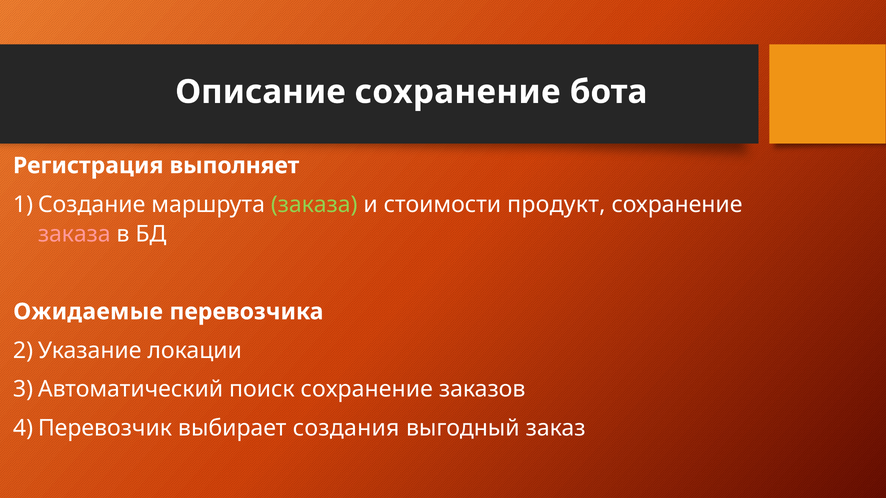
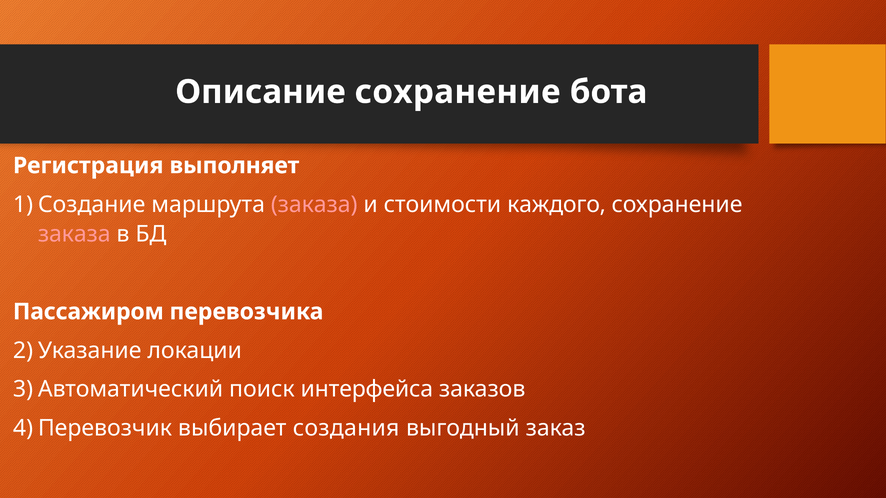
заказа colour: light green -> pink (314, 205)
продукт: продукт -> каждого (557, 205)
Ожидаемые: Ожидаемые -> Пассажиром (88, 312)
поиск сохранение: сохранение -> интерфейса (367, 390)
